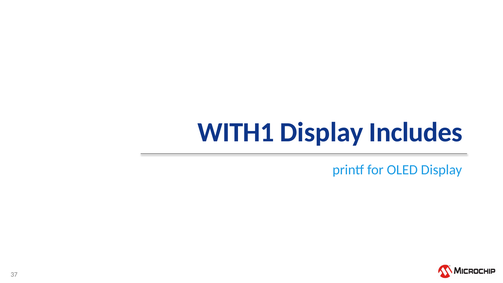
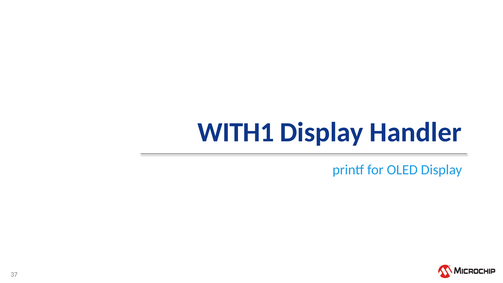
Includes: Includes -> Handler (416, 132)
